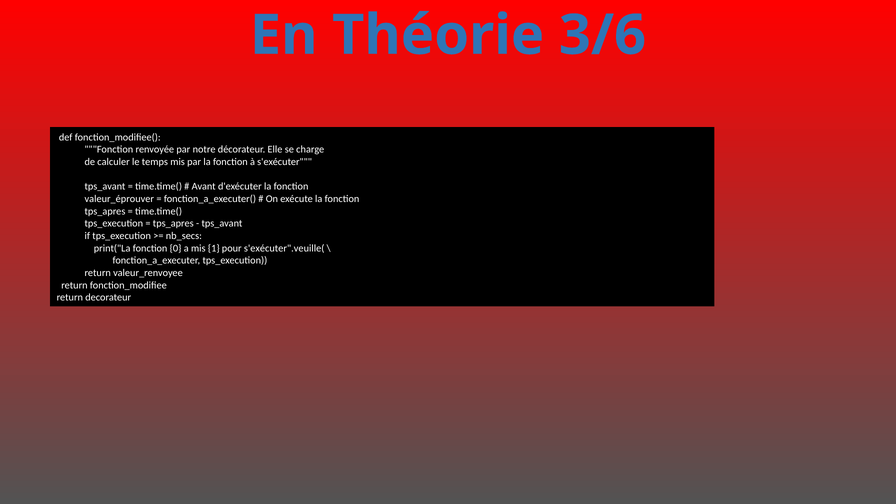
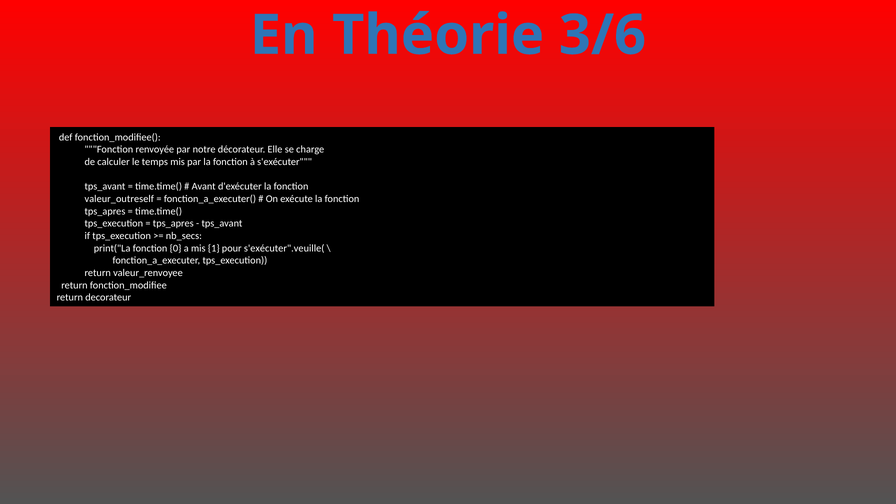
valeur_éprouver: valeur_éprouver -> valeur_outreself (119, 199)
